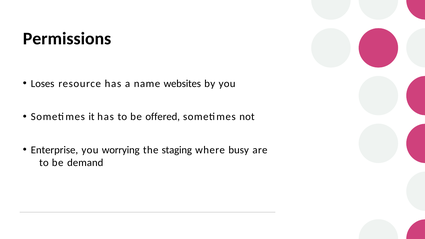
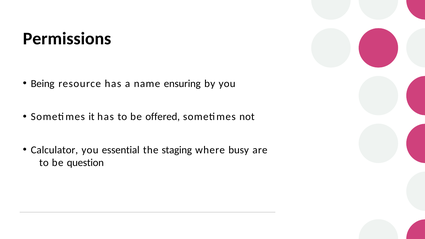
Loses: Loses -> Being (43, 84)
websites: websites -> ensuring (182, 84)
Enterprise: Enterprise -> Calculator (54, 150)
worrying: worrying -> essential (121, 150)
demand: demand -> question (85, 163)
